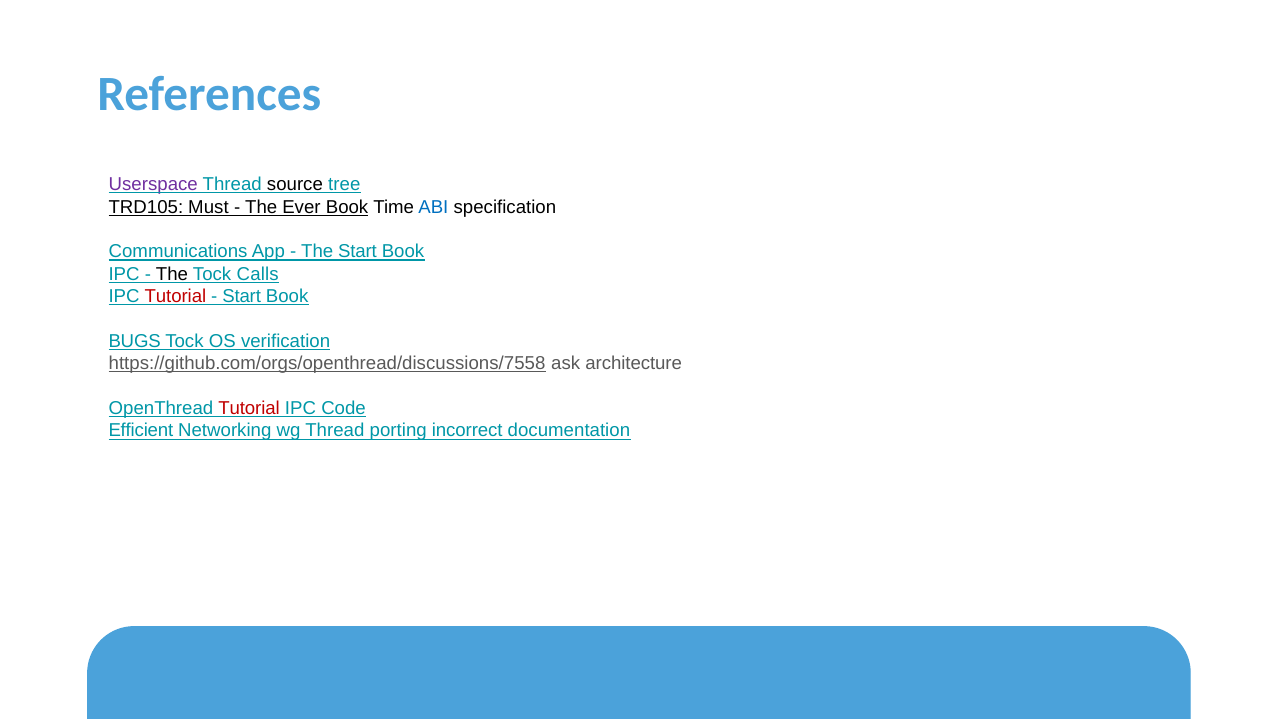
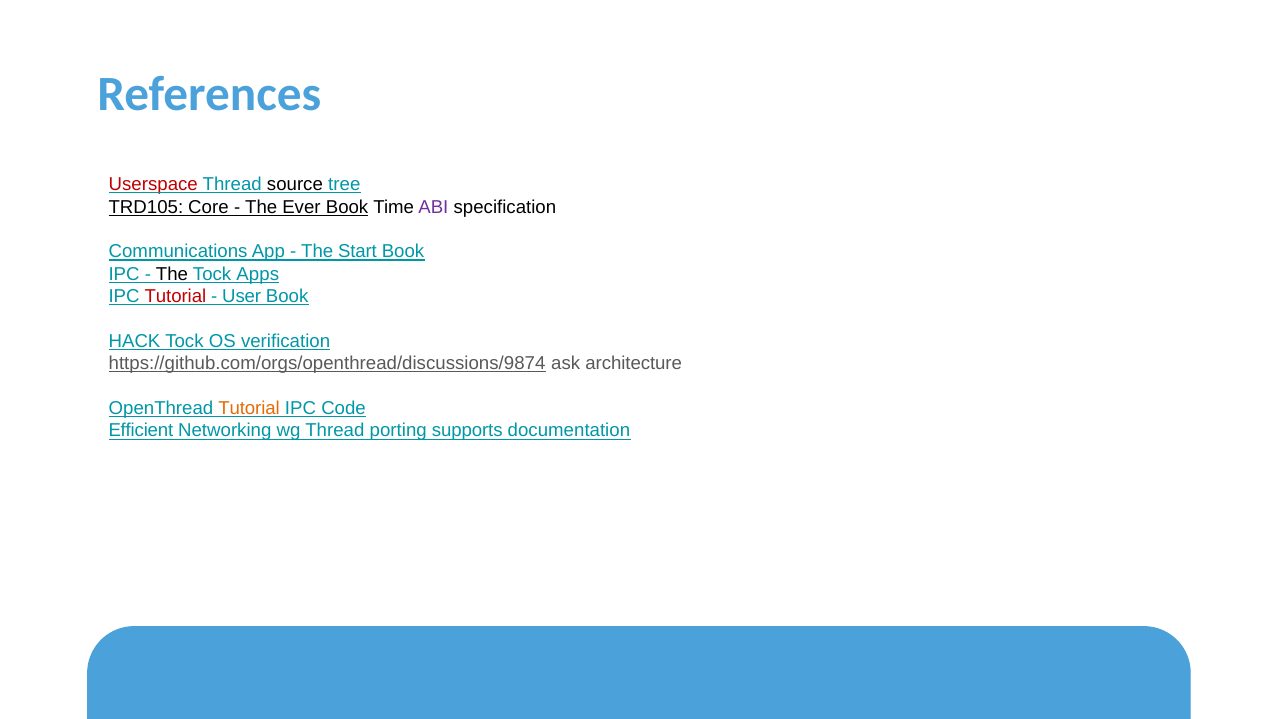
Userspace colour: purple -> red (153, 185)
Must: Must -> Core (208, 207)
ABI colour: blue -> purple (433, 207)
Calls: Calls -> Apps (258, 274)
Start: Start -> User (242, 296)
BUGS: BUGS -> HACK (135, 341)
https://github.com/orgs/openthread/discussions/7558: https://github.com/orgs/openthread/discussions/7558 -> https://github.com/orgs/openthread/discussions/9874 (327, 364)
Tutorial colour: red -> orange (249, 408)
incorrect: incorrect -> supports (467, 431)
